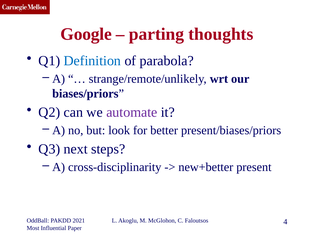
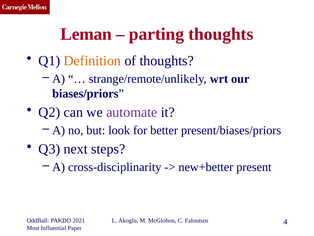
Google: Google -> Leman (86, 34)
Definition colour: blue -> orange (92, 61)
of parabola: parabola -> thoughts (167, 61)
